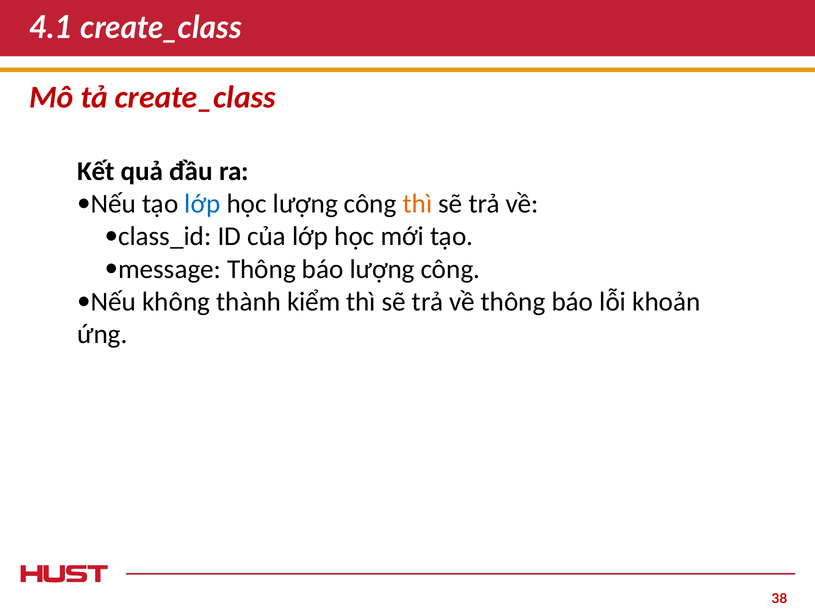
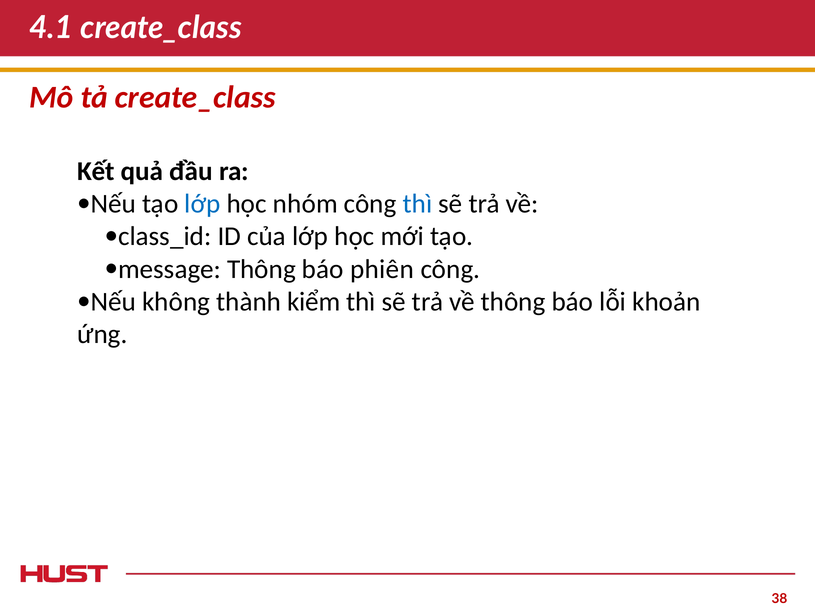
học lượng: lượng -> nhóm (305, 204)
thì colour: orange -> blue (417, 204)
báo lượng: lượng -> phiên (382, 269)
